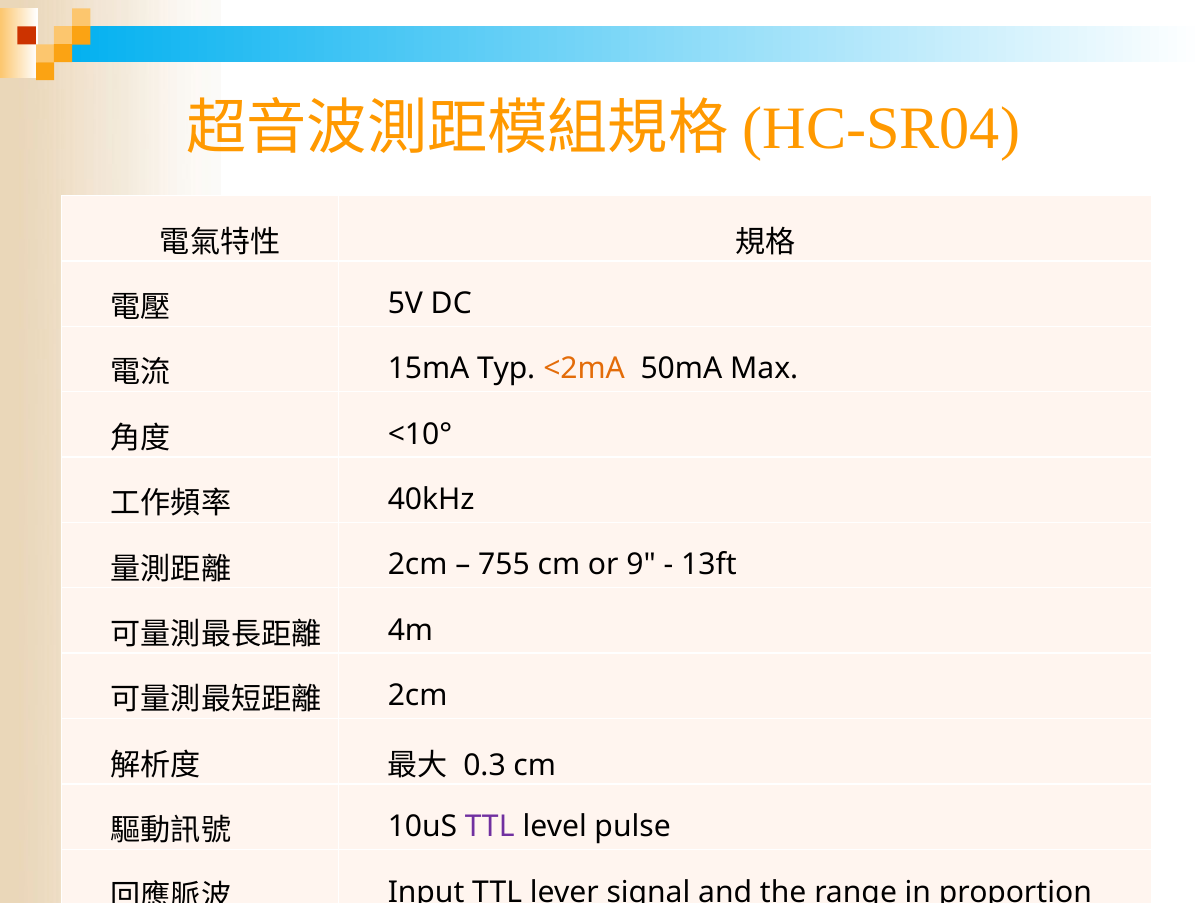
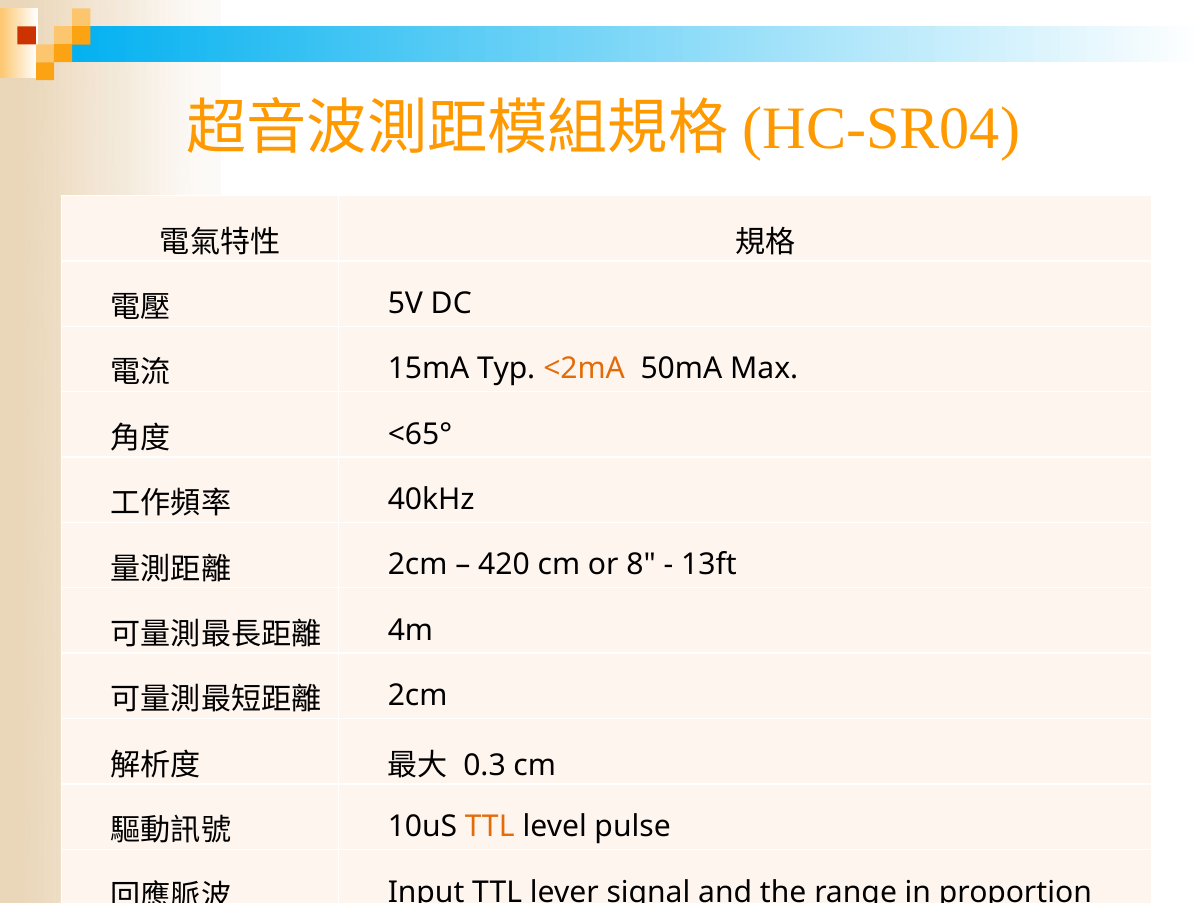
<10°: <10° -> <65° (420, 434)
755: 755 -> 420 (504, 565)
9: 9 -> 8 (641, 565)
TTL colour: purple -> orange (490, 827)
